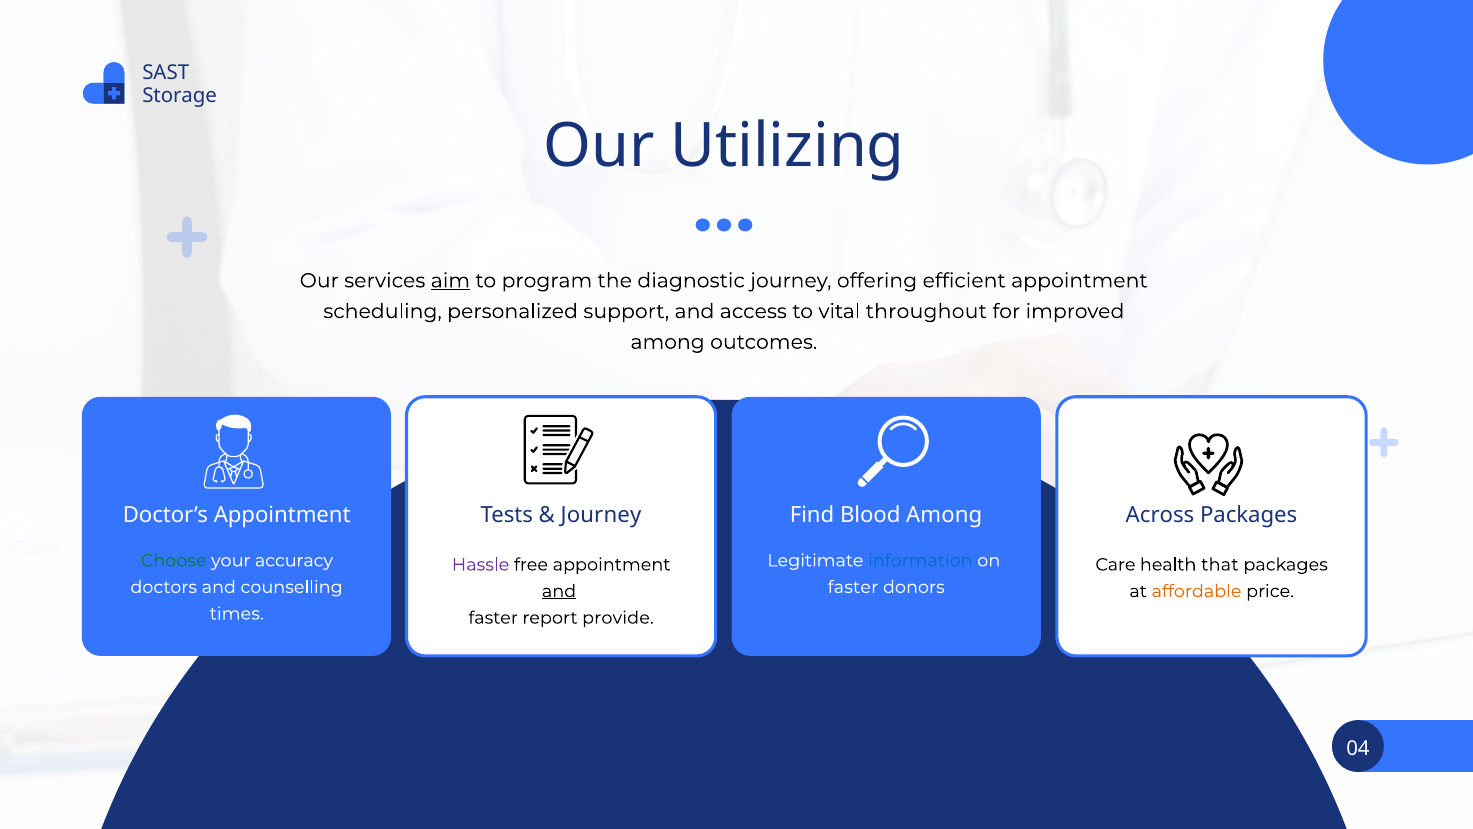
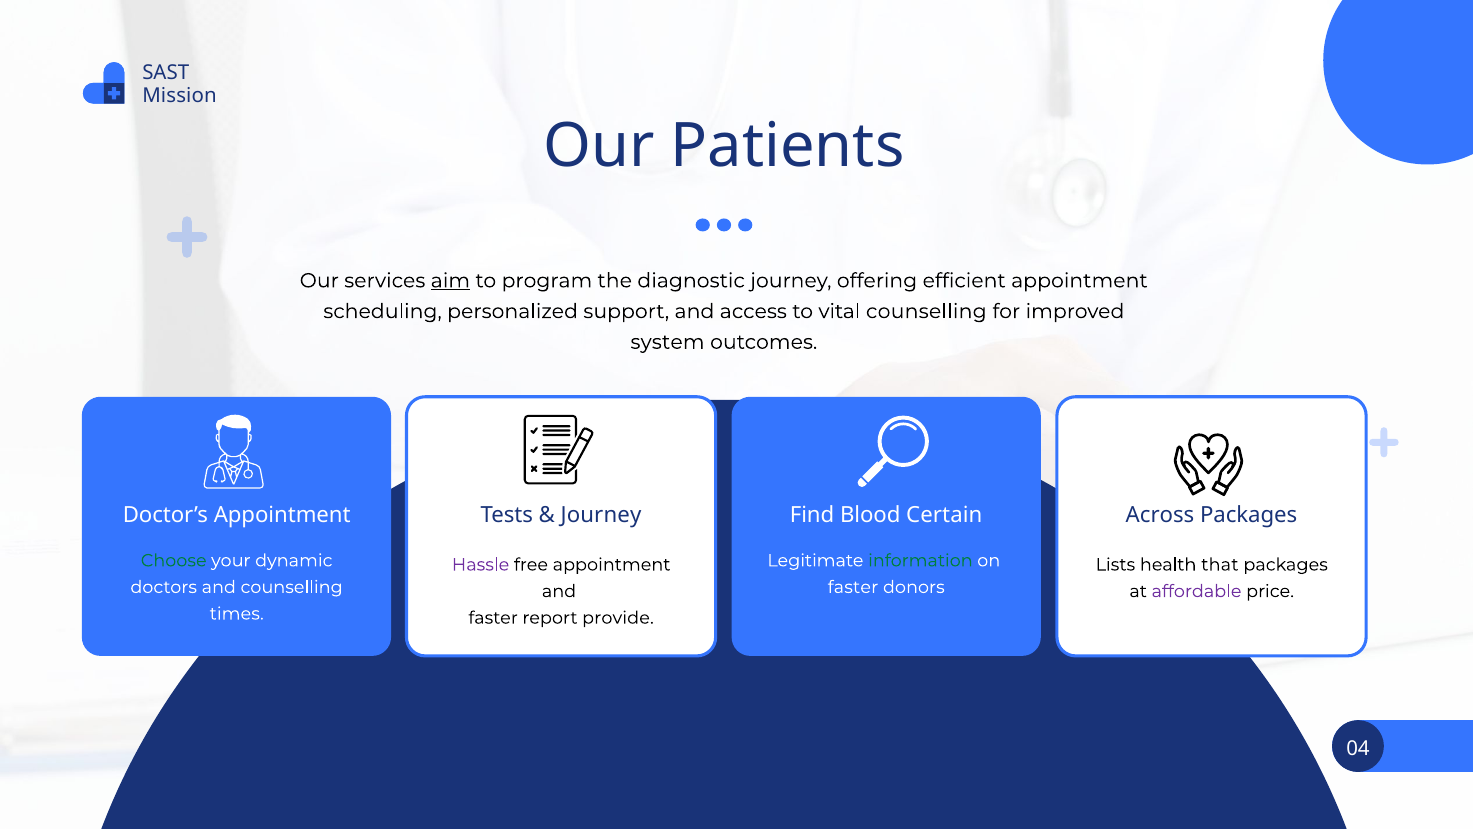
Storage: Storage -> Mission (180, 96)
Utilizing: Utilizing -> Patients (788, 146)
vital throughout: throughout -> counselling (926, 311)
among: among -> system (668, 342)
Blood Among: Among -> Certain (944, 515)
accuracy: accuracy -> dynamic (294, 560)
information colour: blue -> green (920, 560)
Care: Care -> Lists (1115, 564)
and underline: present -> none (559, 591)
affordable colour: orange -> purple (1197, 591)
